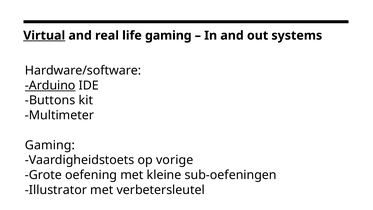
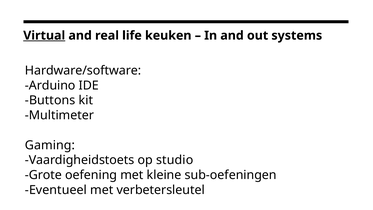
life gaming: gaming -> keuken (168, 35)
Arduino underline: present -> none (50, 85)
vorige: vorige -> studio (175, 160)
Illustrator: Illustrator -> Eventueel (56, 190)
